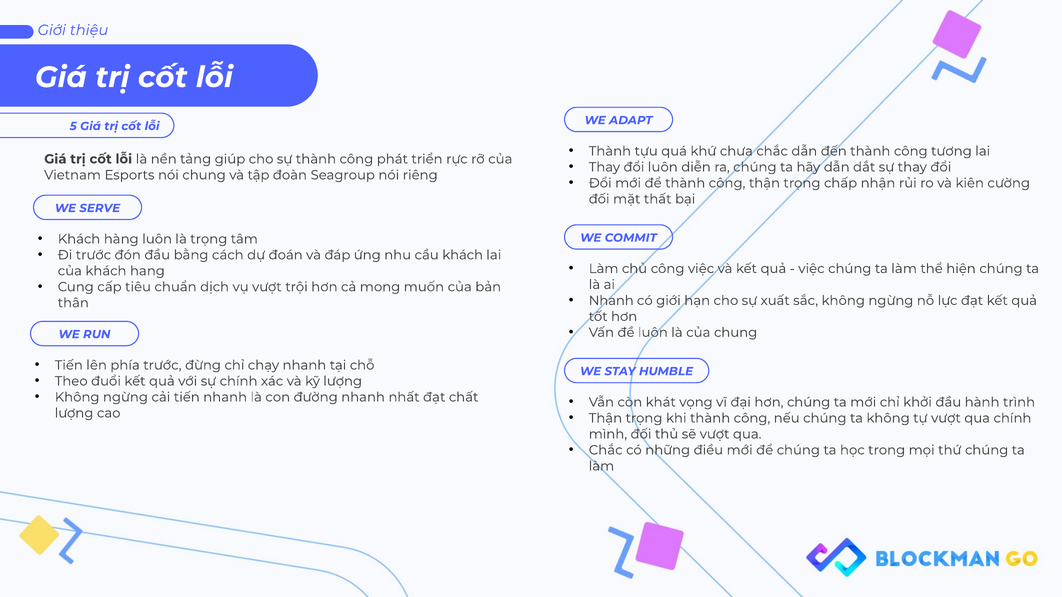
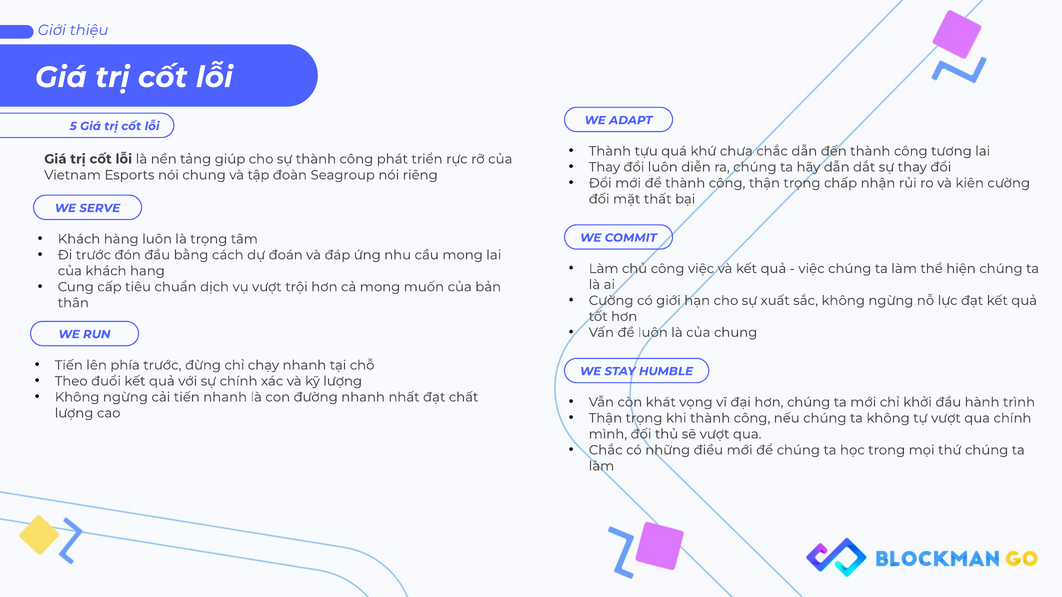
cầu khách: khách -> mong (463, 255)
Nhanh: Nhanh -> Cường (611, 301)
